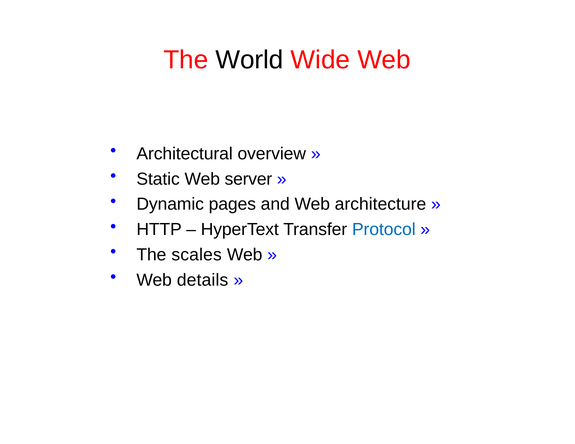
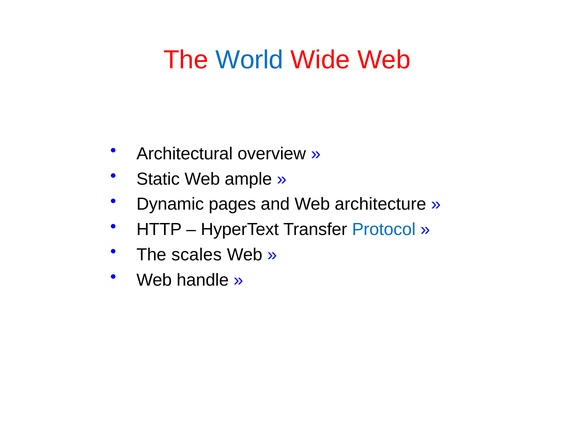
World colour: black -> blue (249, 60)
server: server -> ample (248, 179)
details: details -> handle (203, 280)
